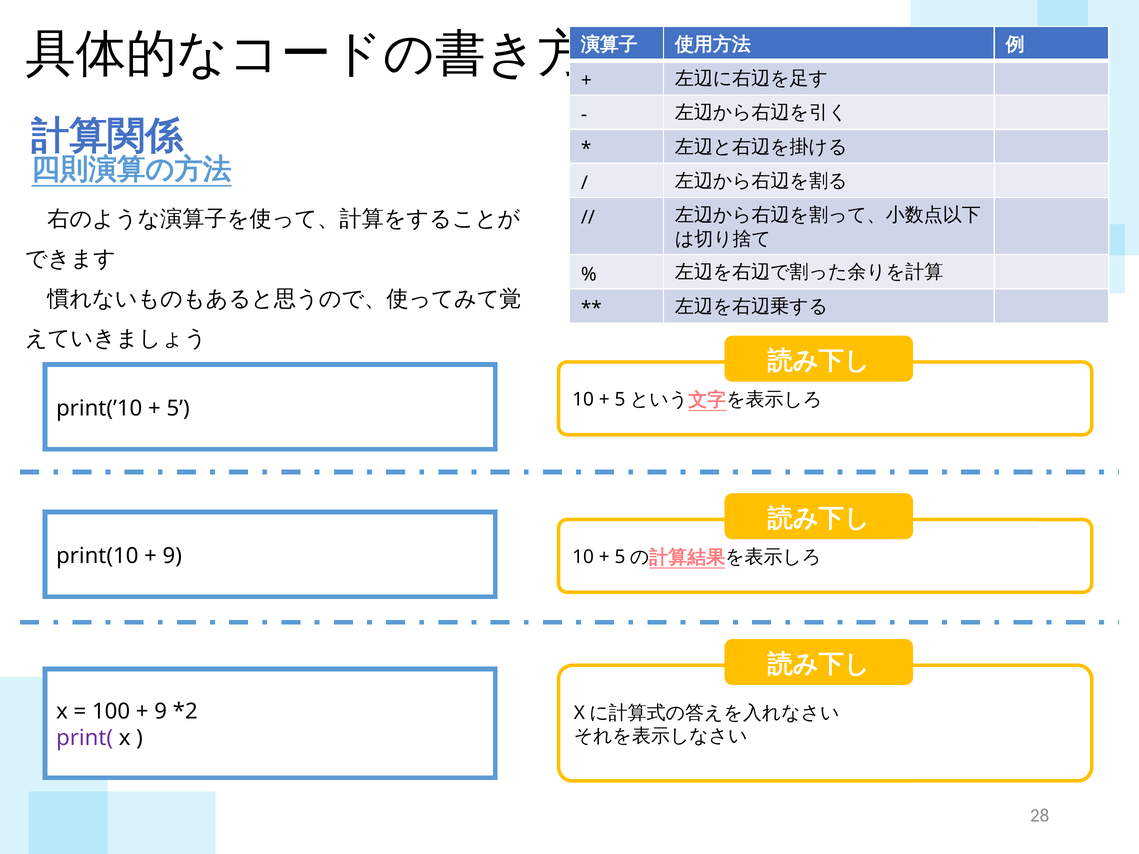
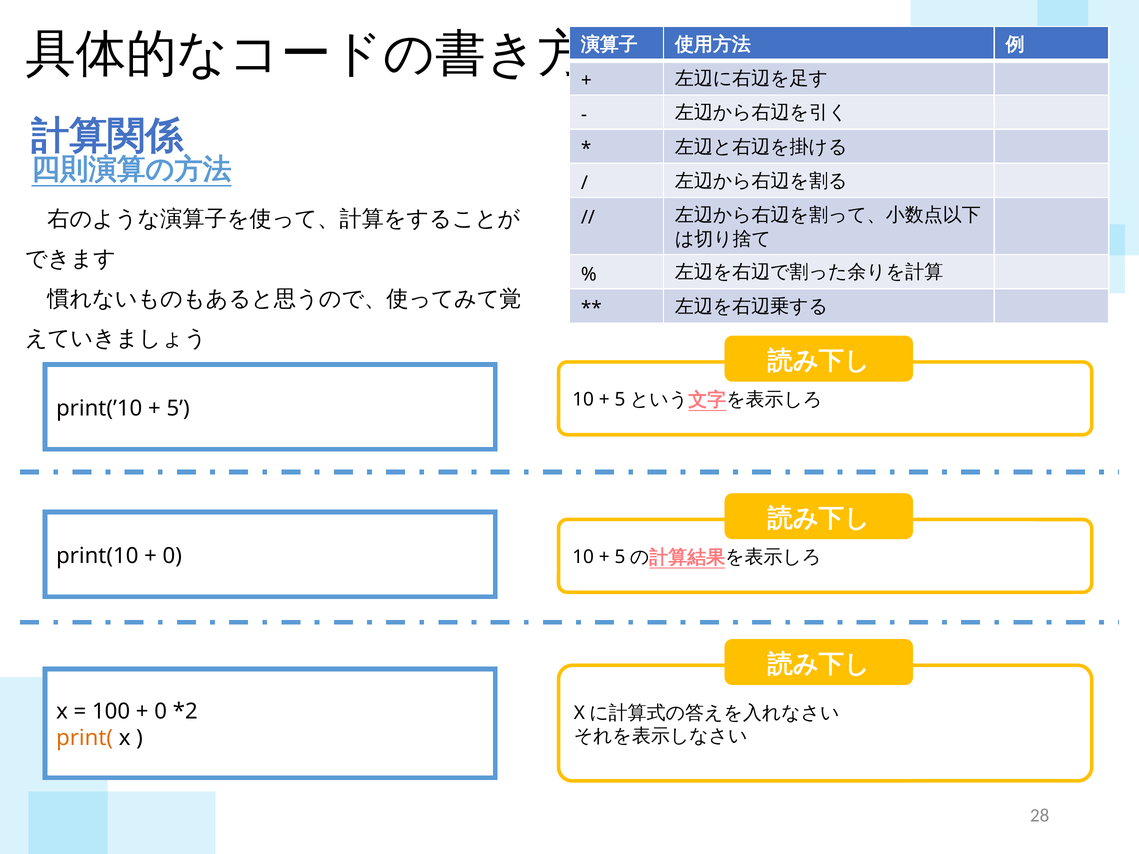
9: 9 -> 0 (172, 556)
9: 9 -> 0 (161, 712)
print( colour: purple -> orange (85, 738)
